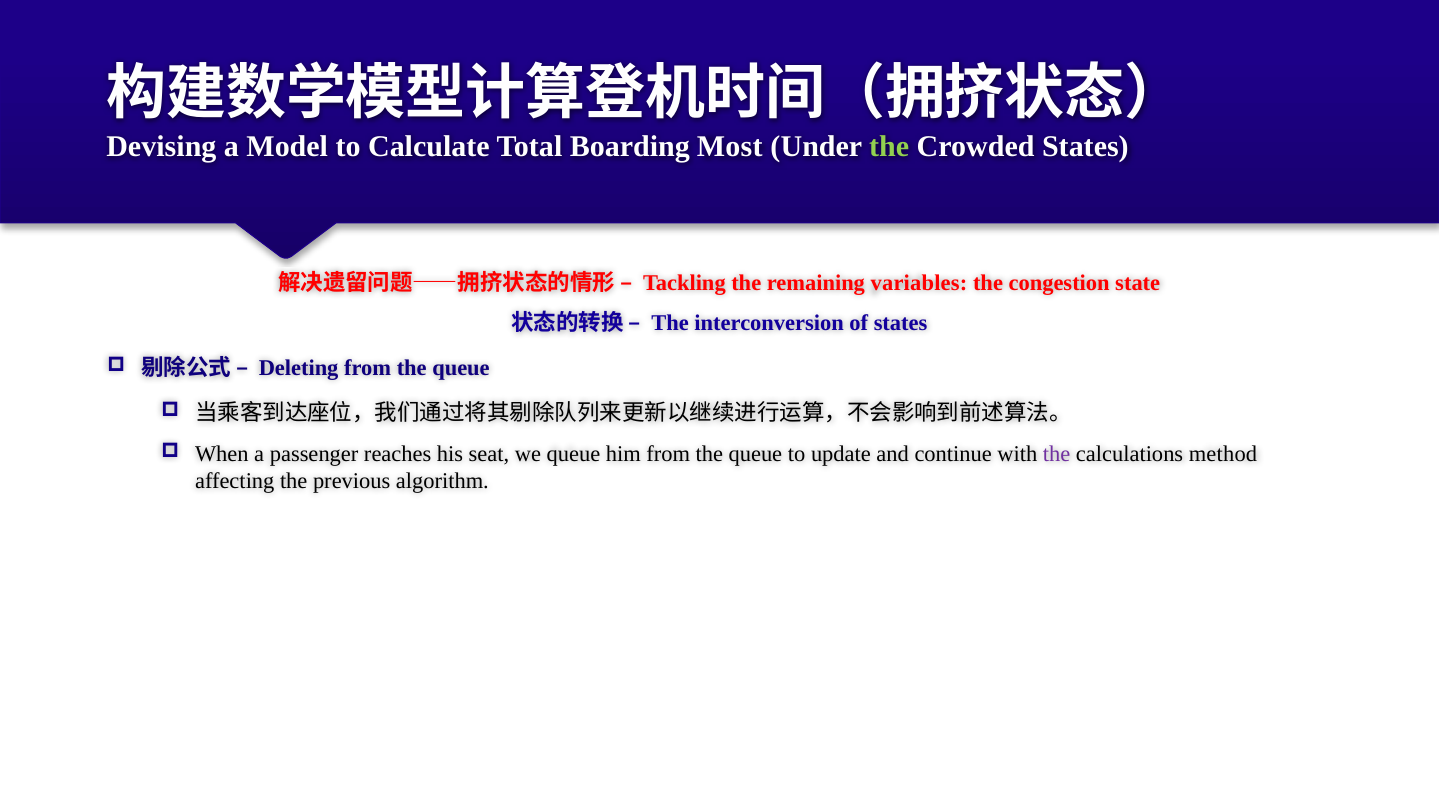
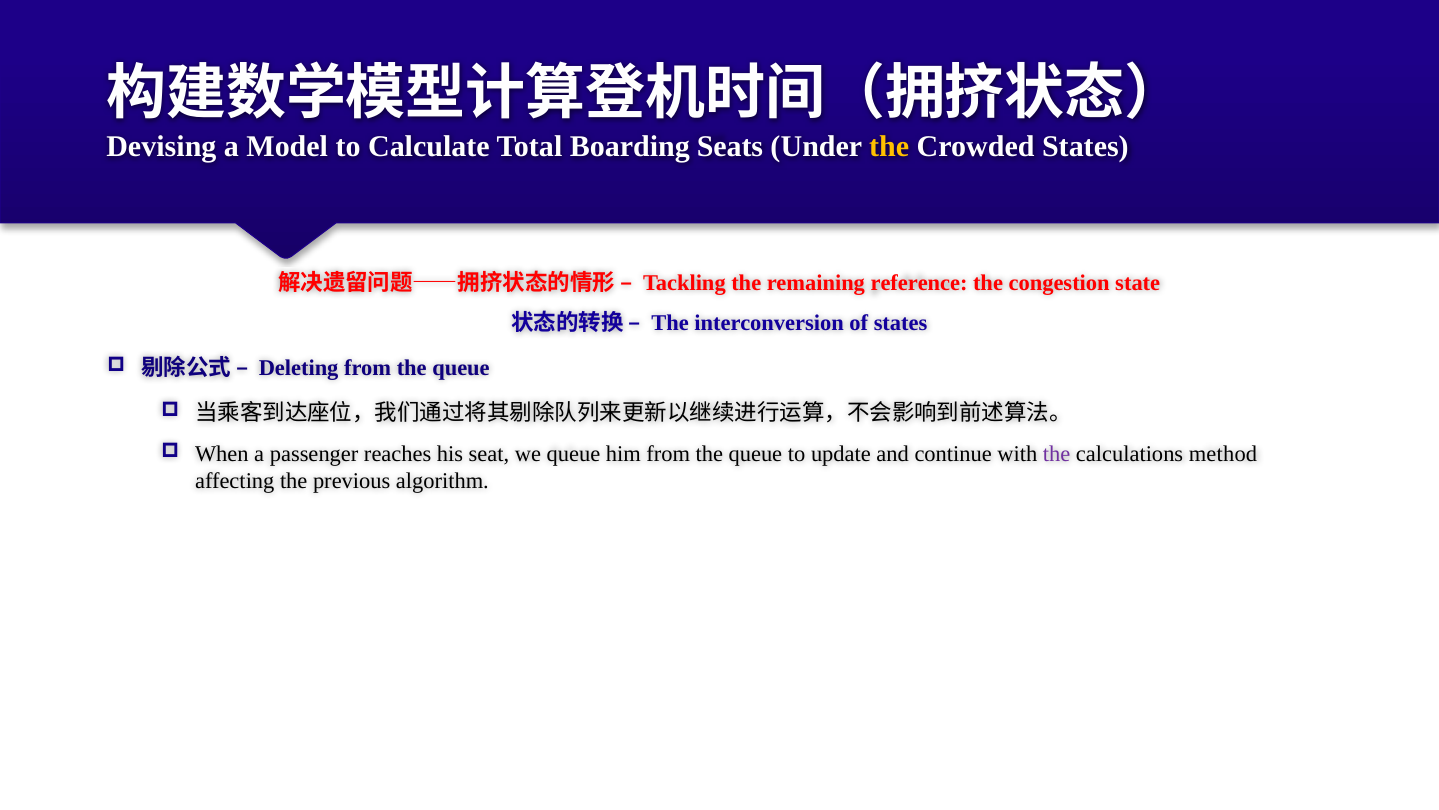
Most: Most -> Seats (730, 146)
the colour: light green -> yellow (889, 146)
variables: variables -> reference (919, 283)
